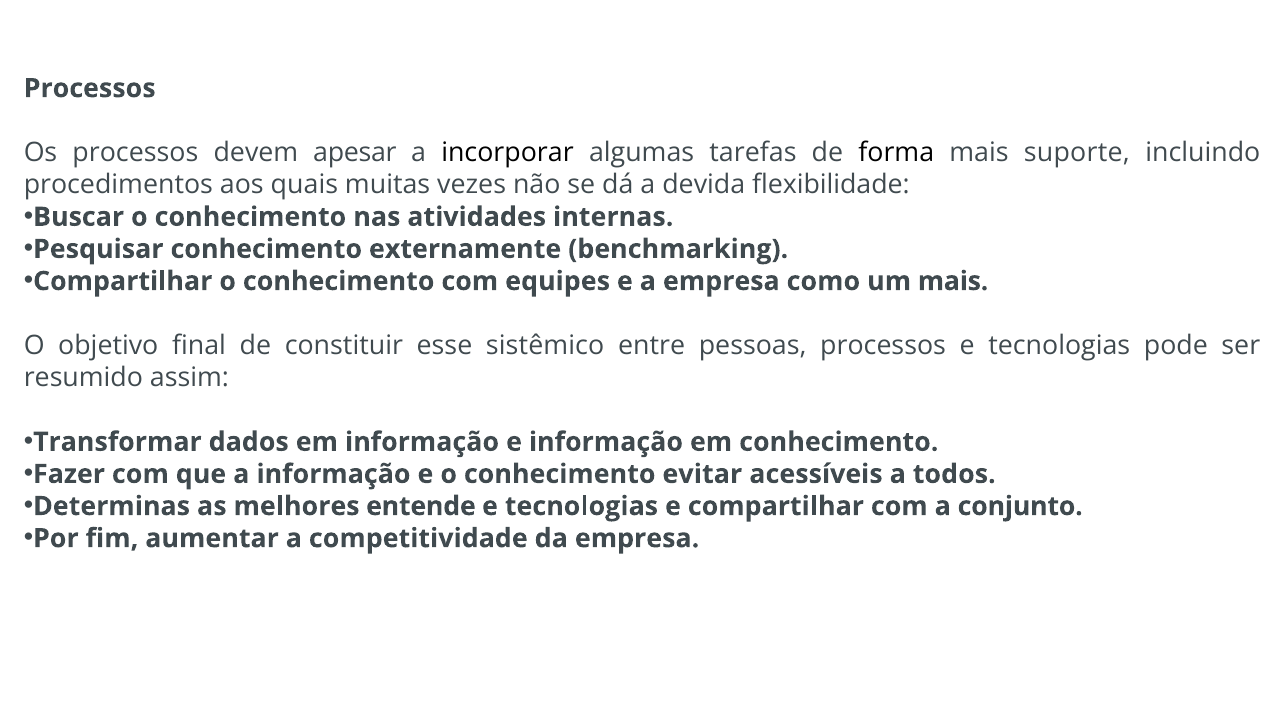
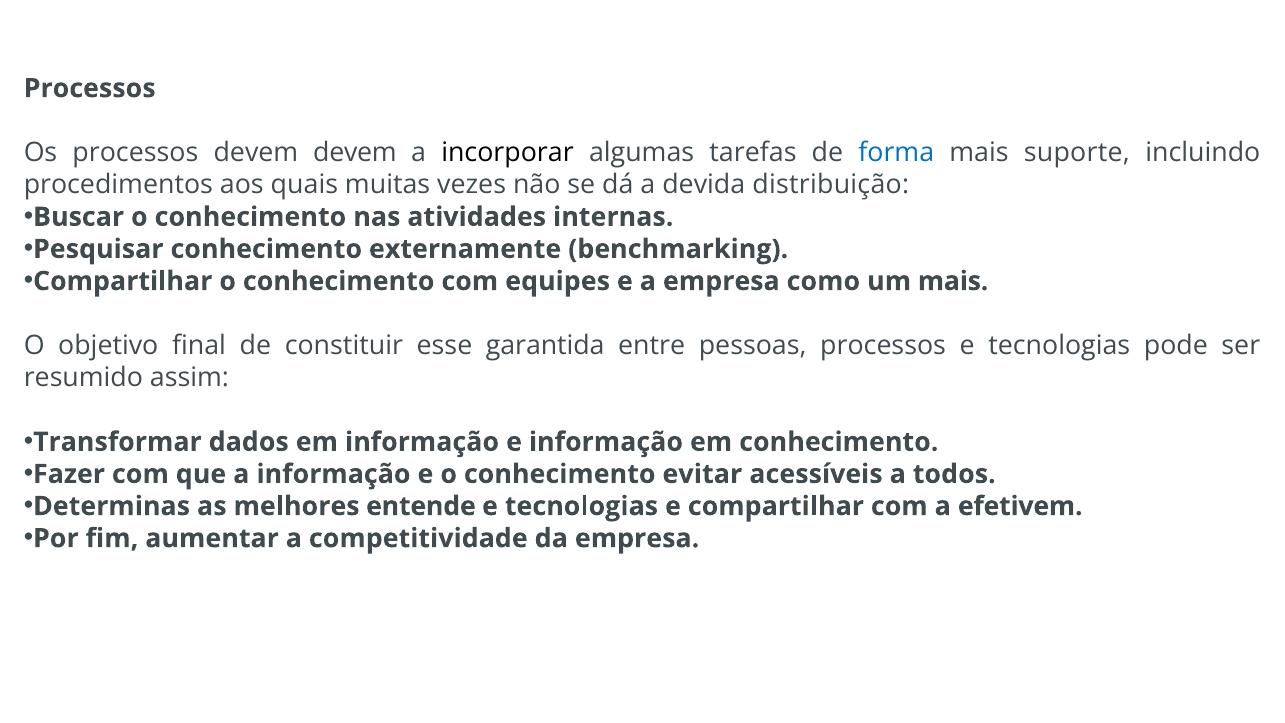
devem apesar: apesar -> devem (355, 153)
forma colour: black -> blue (896, 153)
flexibilidade: flexibilidade -> distribuição (831, 185)
sistêmico: sistêmico -> garantida (545, 345)
conjunto: conjunto -> efetivem (1020, 506)
